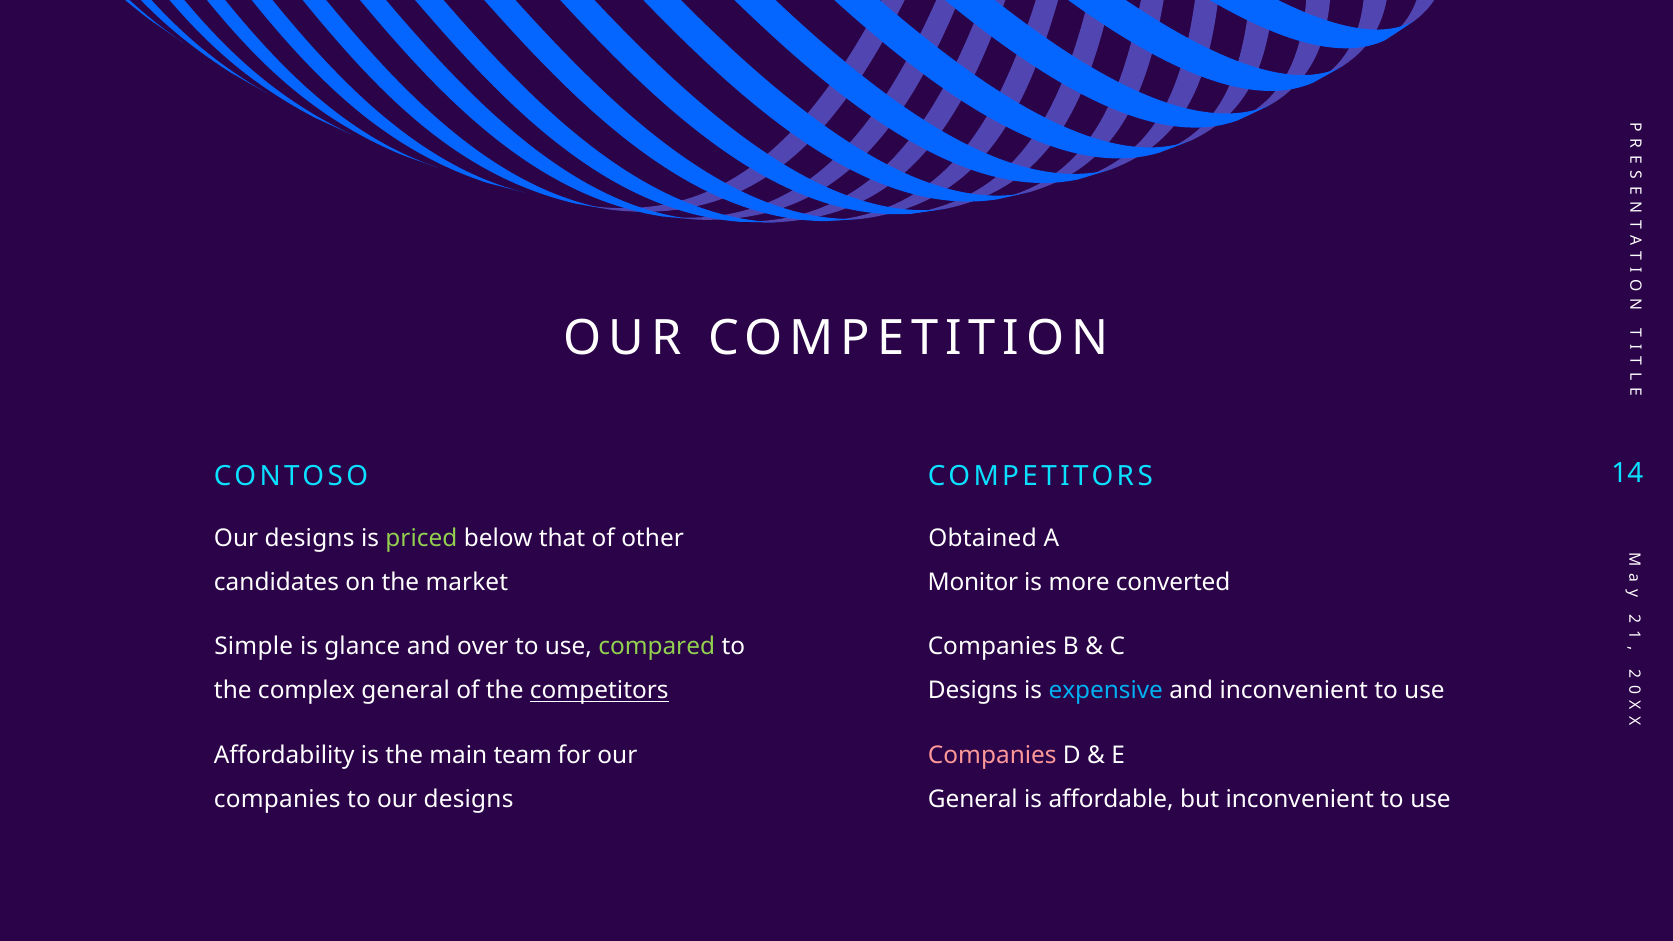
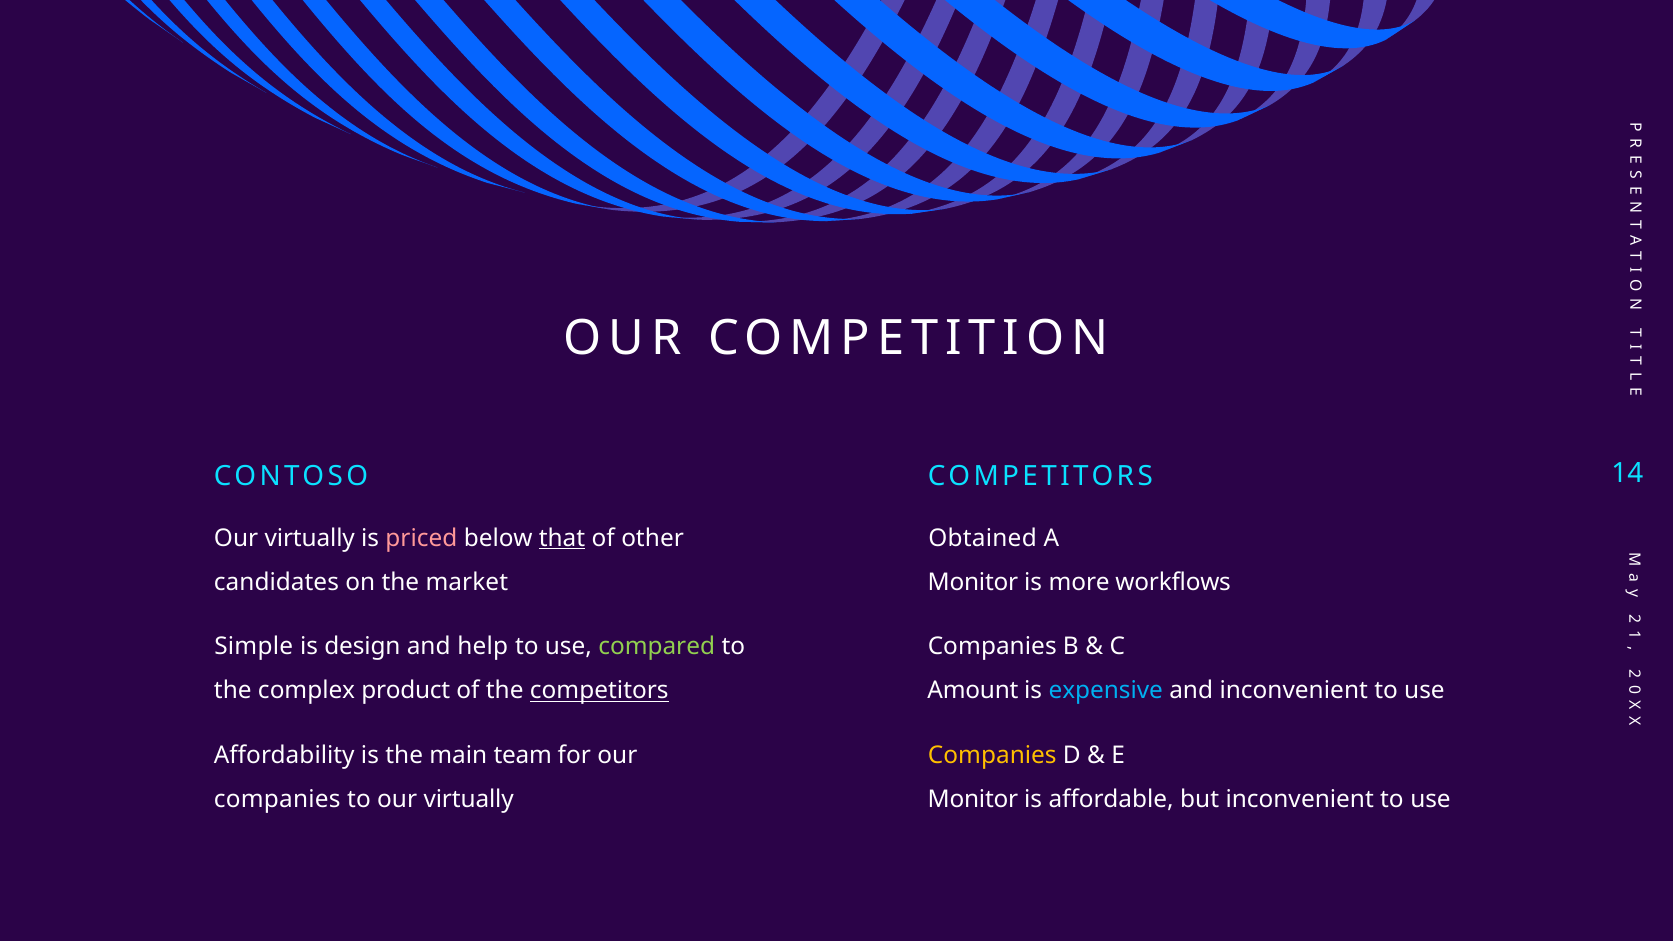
designs: designs -> virtually (310, 538)
priced colour: light green -> pink (421, 538)
that underline: none -> present (562, 538)
converted: converted -> workflows (1173, 582)
glance: glance -> design (362, 647)
over: over -> help (483, 647)
complex general: general -> product (406, 691)
Designs: Designs -> Amount (973, 691)
Companies colour: pink -> yellow (992, 756)
to our designs: designs -> virtually (469, 800)
General: General -> Monitor (973, 800)
